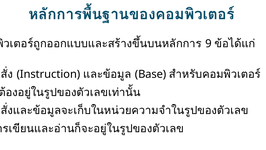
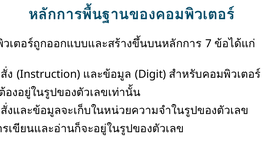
9: 9 -> 7 (208, 43)
Base: Base -> Digit (151, 74)
